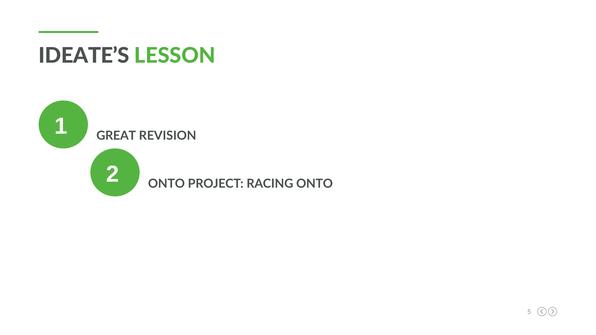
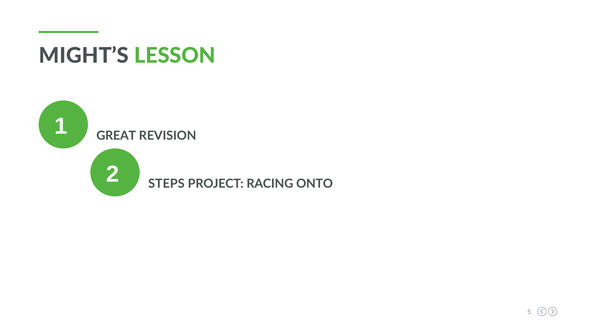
IDEATE’S: IDEATE’S -> MIGHT’S (84, 56)
2 ONTO: ONTO -> STEPS (166, 184)
